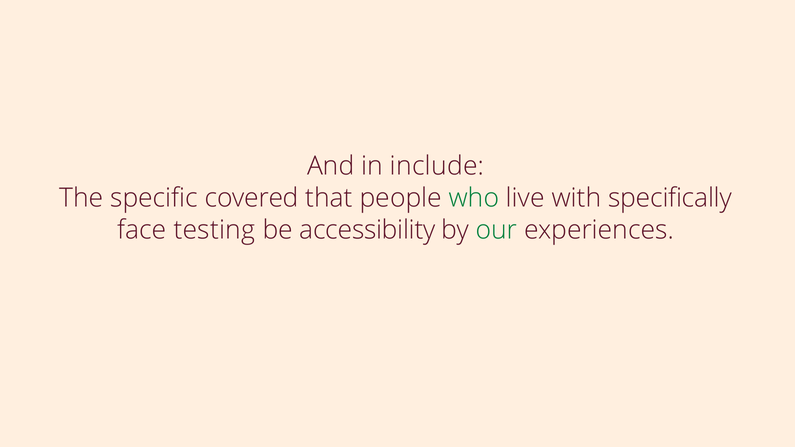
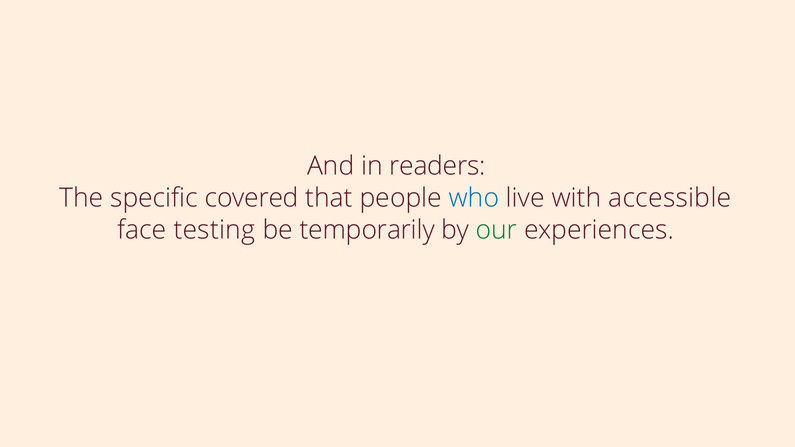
include: include -> readers (437, 166)
who colour: green -> blue (474, 198)
specifically: specifically -> accessible (670, 198)
accessibility: accessibility -> temporarily (367, 230)
